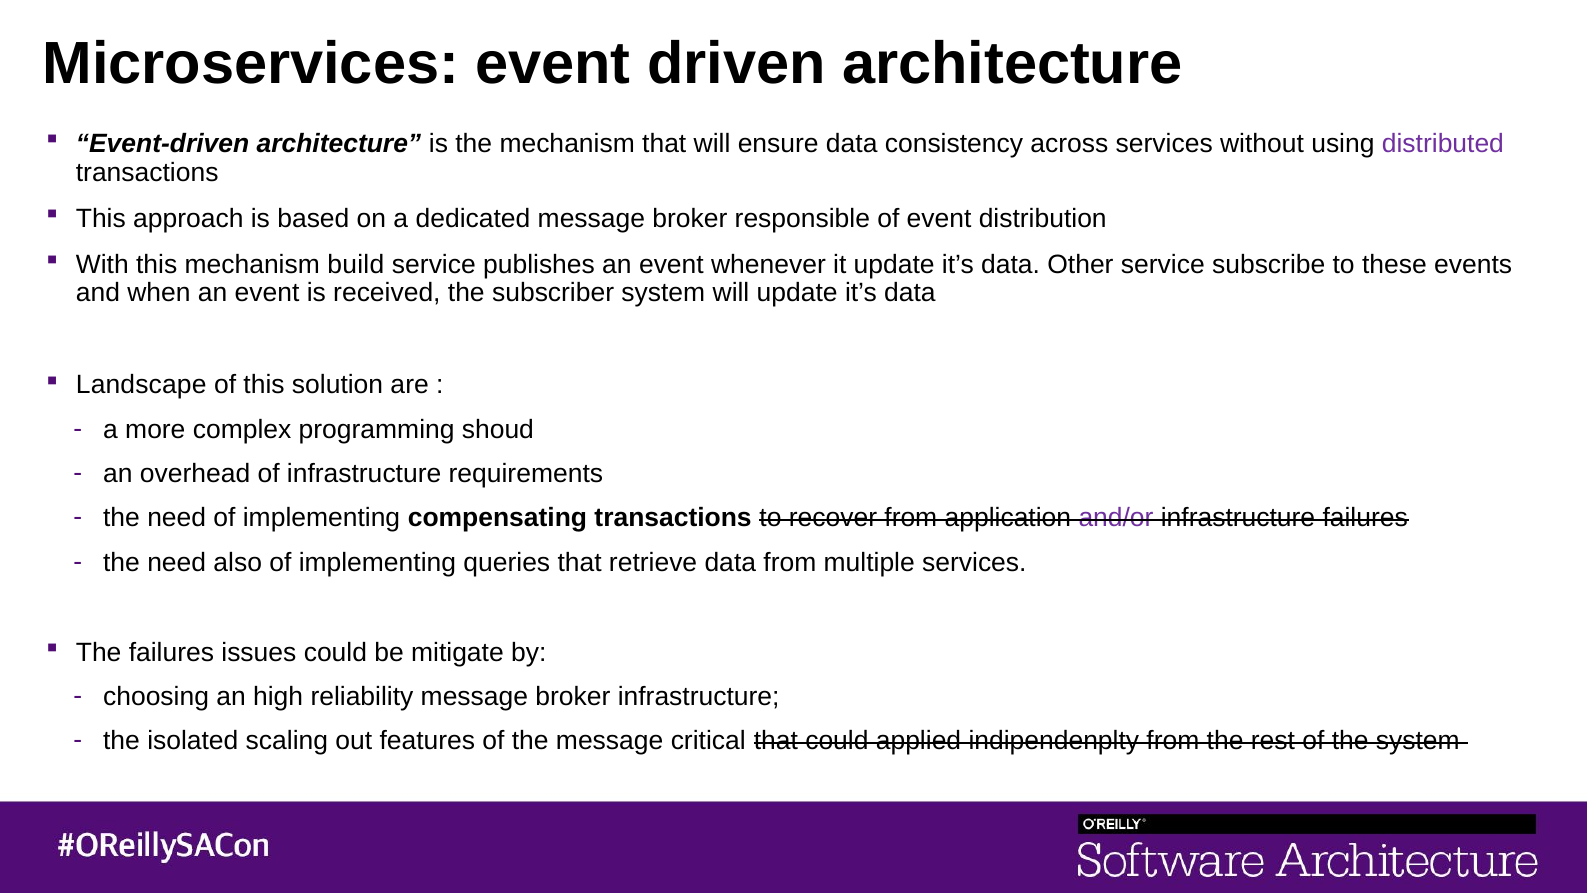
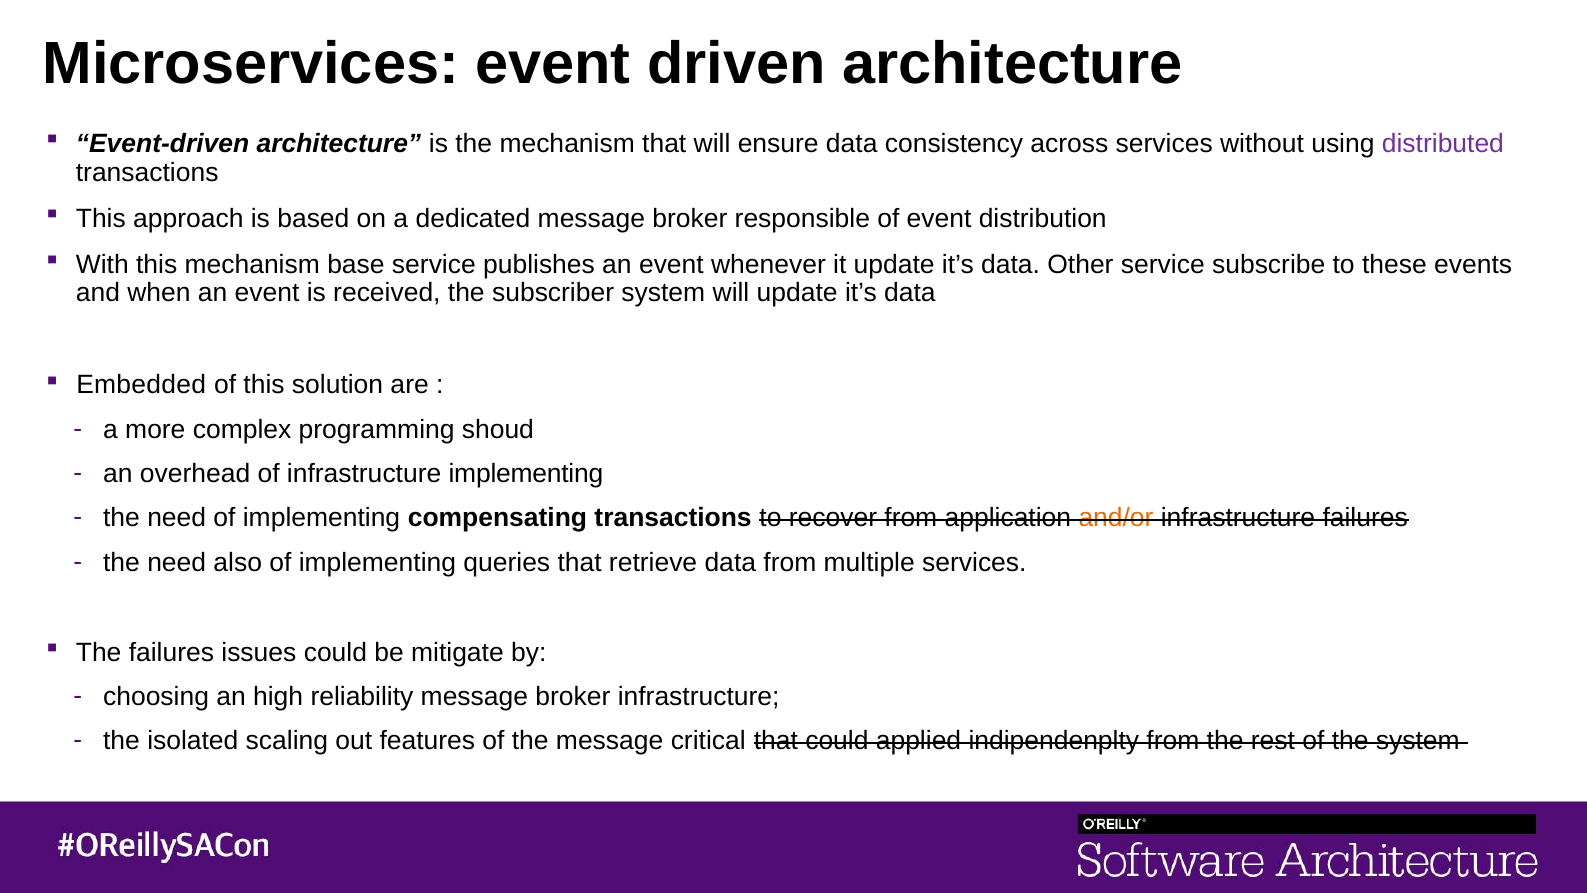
build: build -> base (356, 265)
Landscape: Landscape -> Embedded (141, 385)
infrastructure requirements: requirements -> implementing (526, 474)
and/or colour: purple -> orange (1116, 518)
